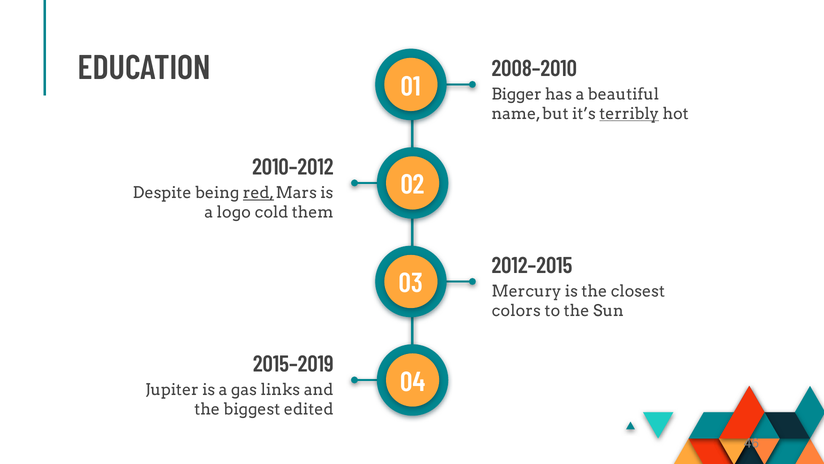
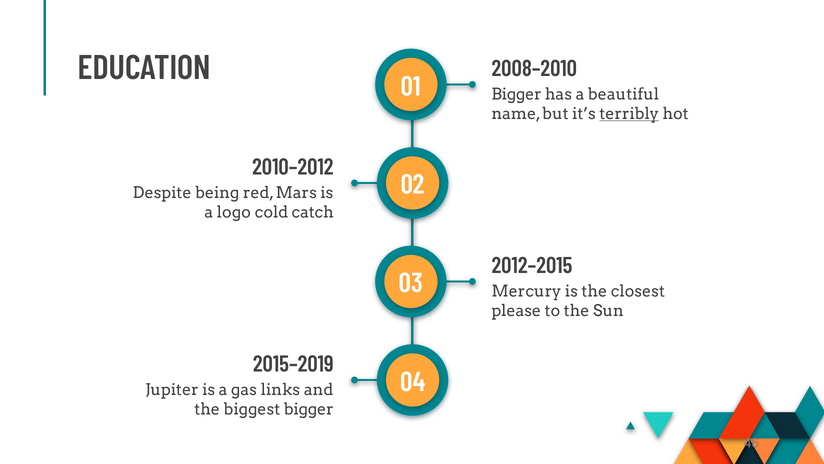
red underline: present -> none (258, 193)
them: them -> catch (313, 212)
colors: colors -> please (516, 311)
biggest edited: edited -> bigger (309, 409)
